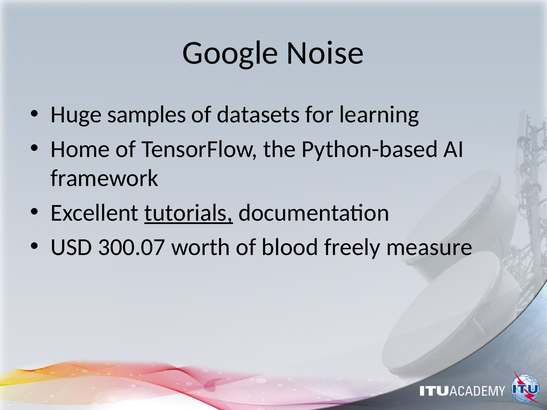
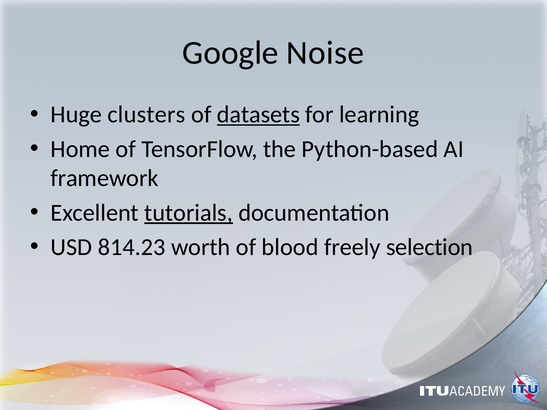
samples: samples -> clusters (146, 115)
datasets underline: none -> present (258, 115)
300.07: 300.07 -> 814.23 (132, 247)
measure: measure -> selection (430, 247)
